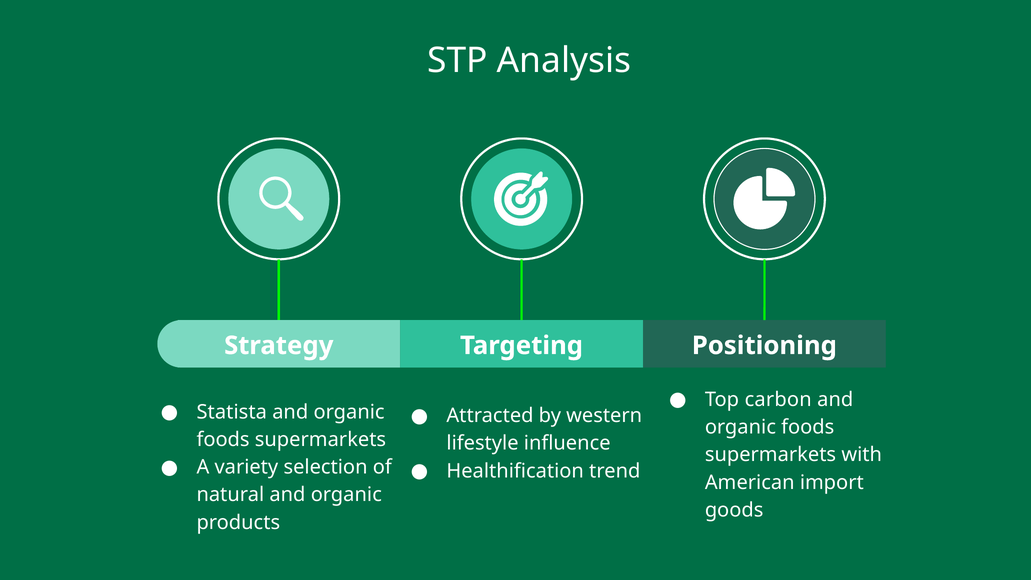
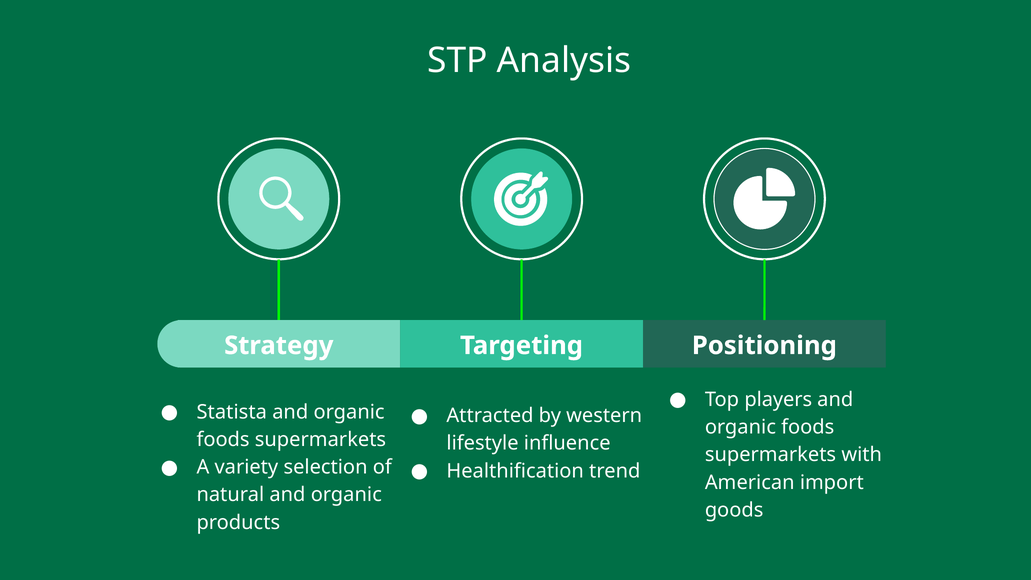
carbon: carbon -> players (778, 399)
